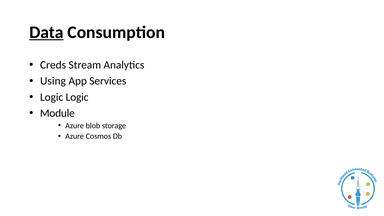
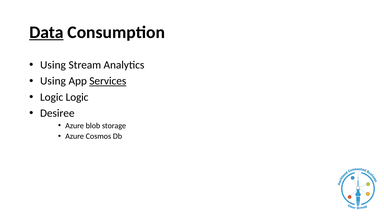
Creds: Creds -> Using (53, 65)
Services underline: none -> present (108, 81)
Module: Module -> Desiree (57, 113)
